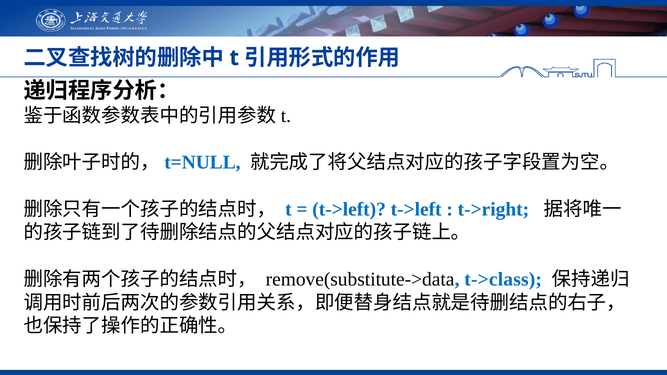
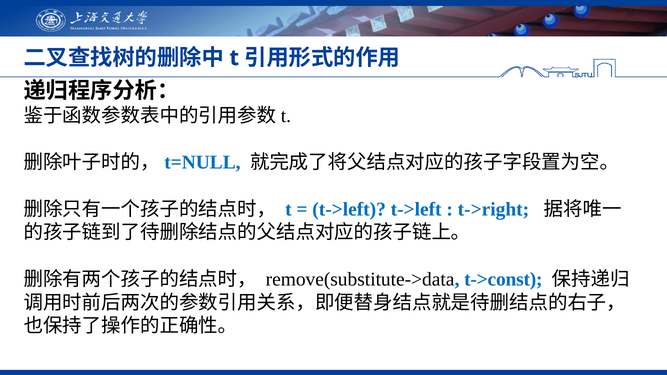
t->class: t->class -> t->const (503, 279)
